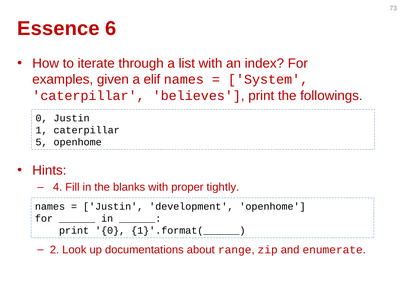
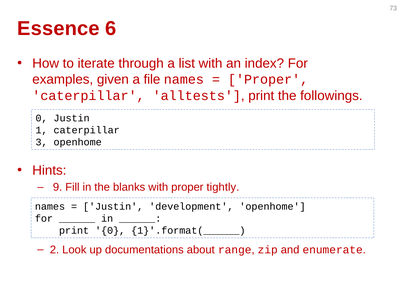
elif: elif -> file (152, 79)
System: System -> Proper (268, 79)
believes: believes -> alltests (197, 96)
5: 5 -> 3 (42, 142)
4: 4 -> 9 (58, 187)
